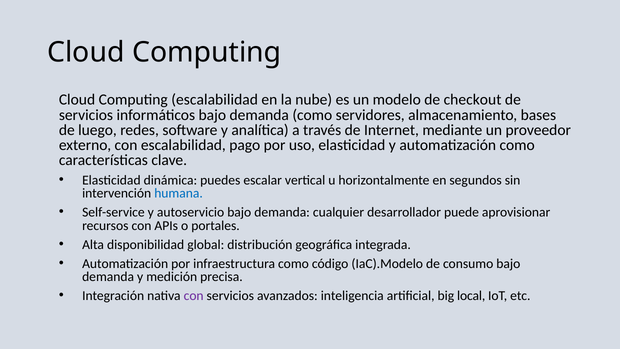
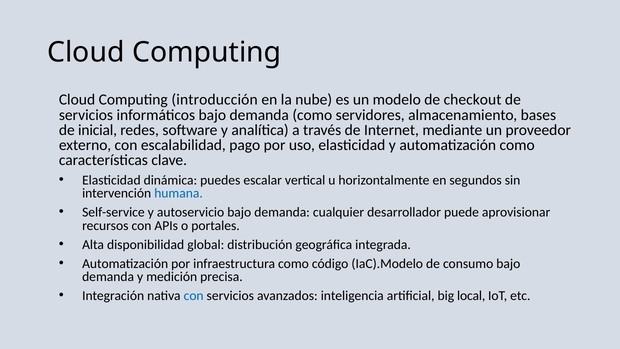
Computing escalabilidad: escalabilidad -> introducción (215, 100)
luego: luego -> inicial (98, 130)
con colour: purple -> blue (194, 296)
